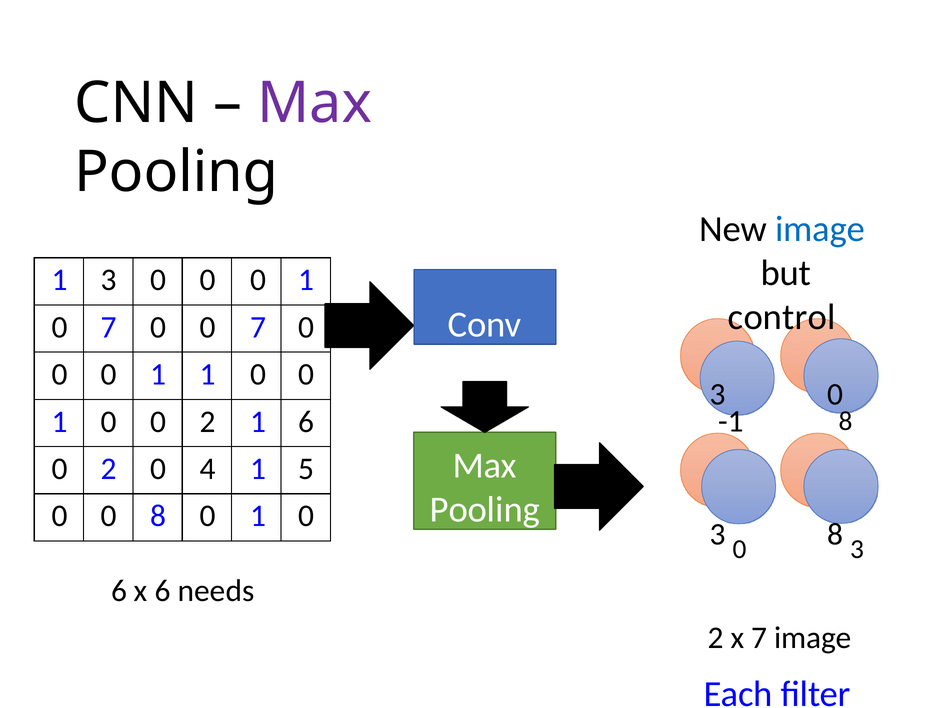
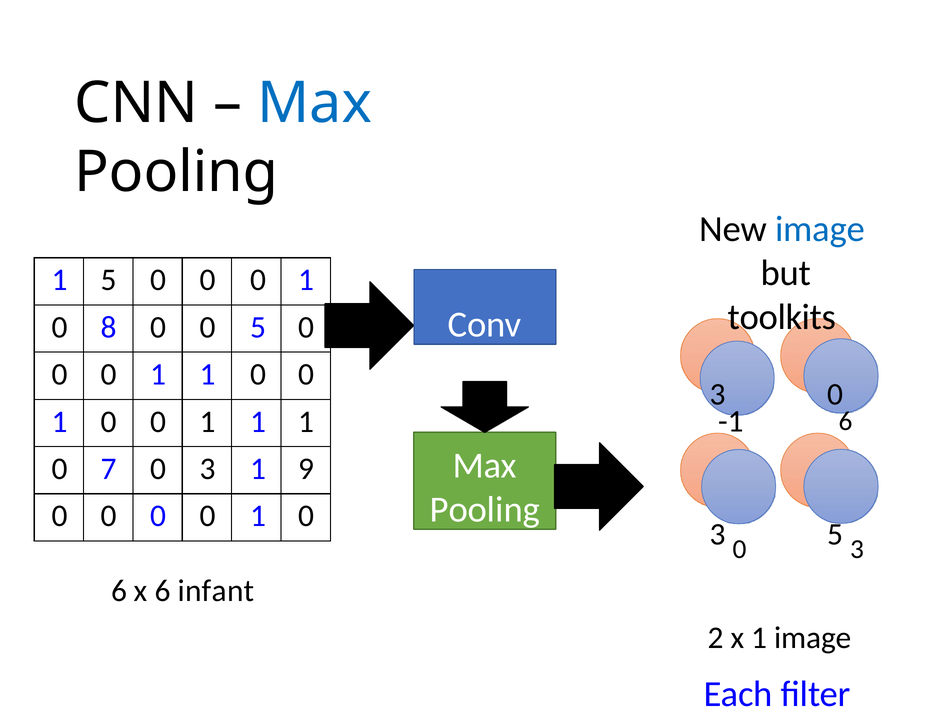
Max colour: purple -> blue (315, 103)
1 3: 3 -> 5 (109, 280)
control: control -> toolkits (782, 317)
7: 7 -> 8 (109, 327)
0 0 7: 7 -> 5 (258, 327)
-1 8: 8 -> 6 (846, 421)
2: 2 -> 1 (208, 421)
6: 6 -> 1 (306, 421)
2: 2 -> 7 (109, 468)
0 4: 4 -> 3 (208, 468)
5: 5 -> 9 (306, 468)
8: 8 -> 0 (158, 516)
3 0 8: 8 -> 5 (835, 534)
needs: needs -> infant (216, 590)
x 7: 7 -> 1 (759, 637)
